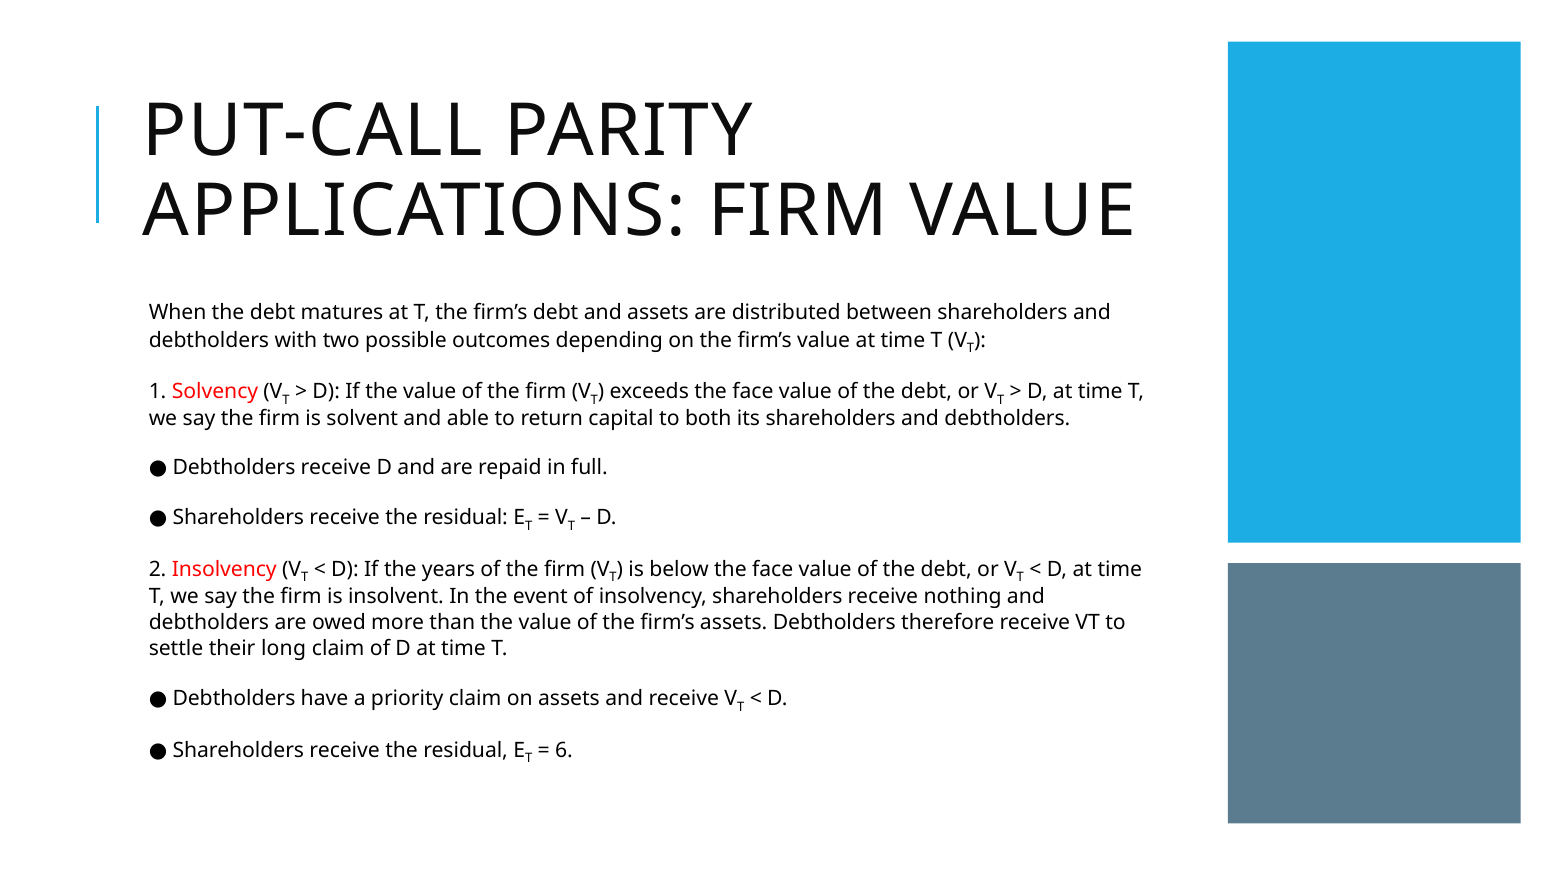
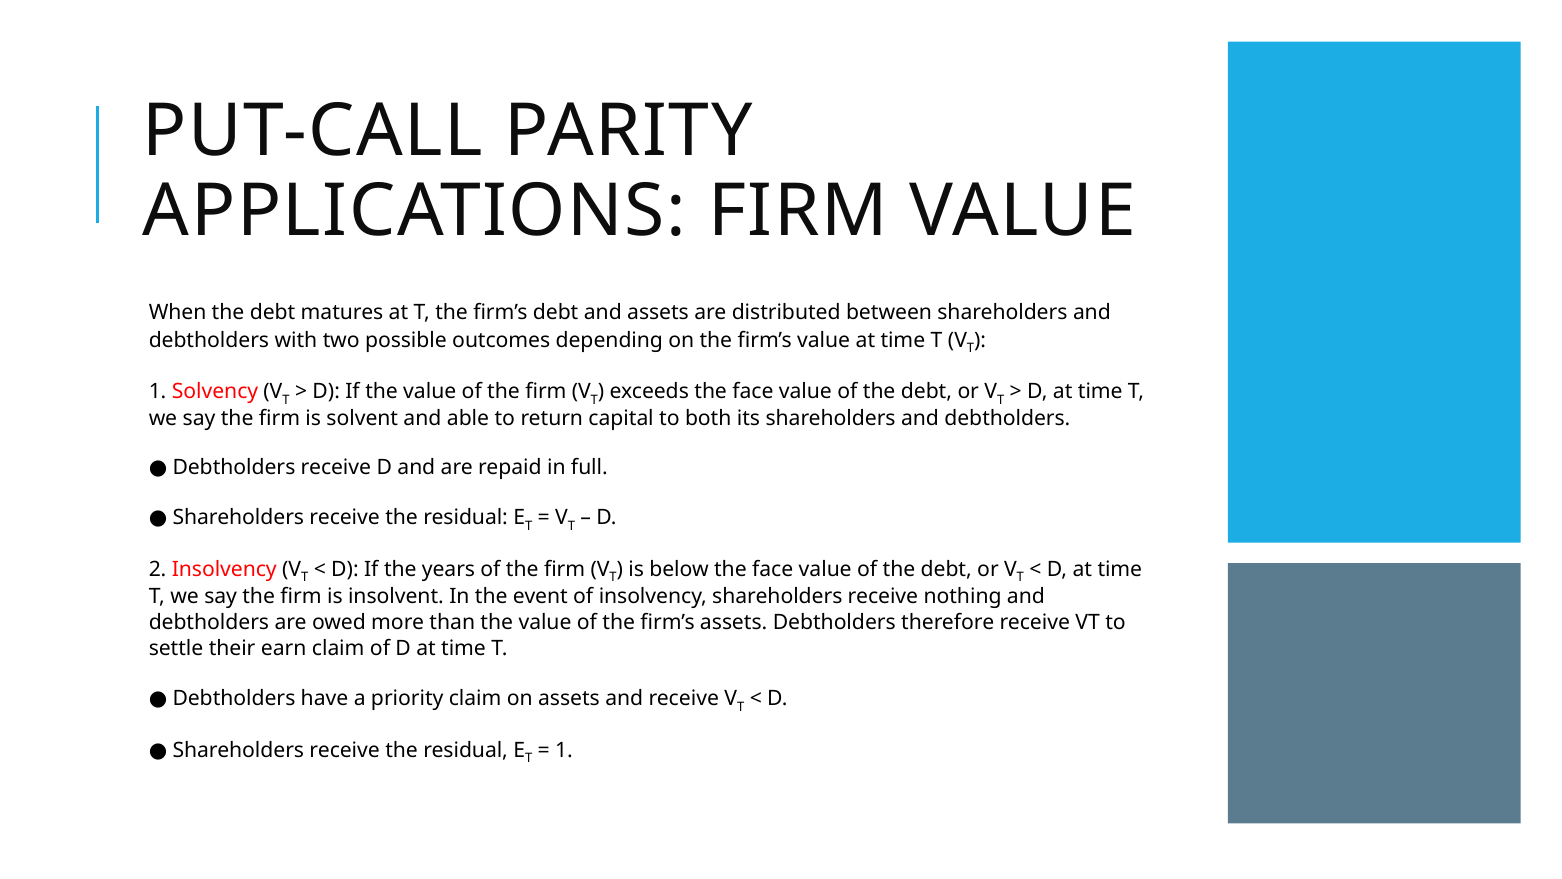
long: long -> earn (284, 648)
6: 6 -> 1 (564, 750)
